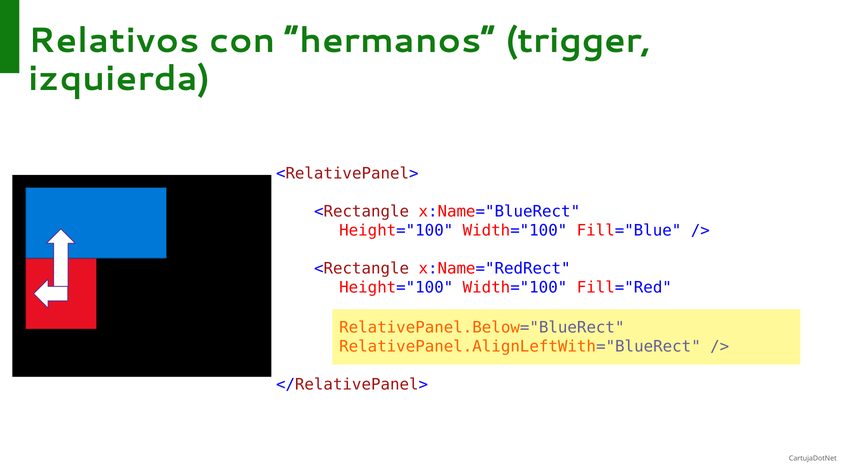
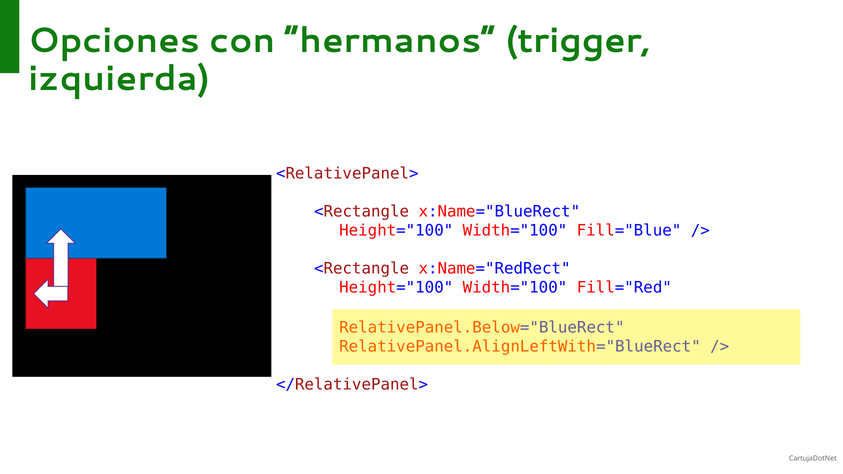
Relativos: Relativos -> Opciones (114, 41)
